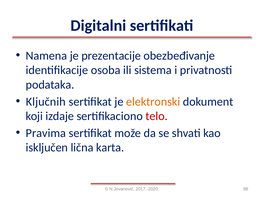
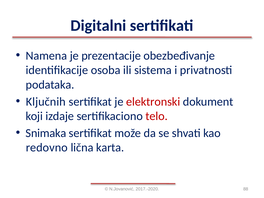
elektronski colour: orange -> red (153, 102)
Pravima: Pravima -> Snimaka (46, 133)
isključen: isključen -> redovno (47, 148)
